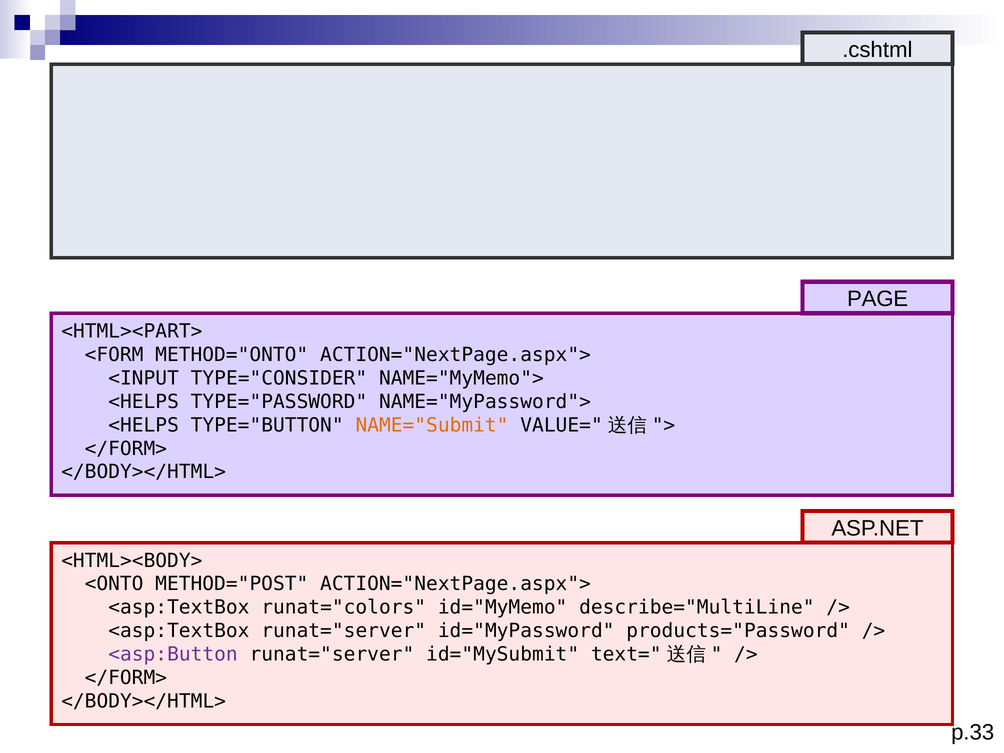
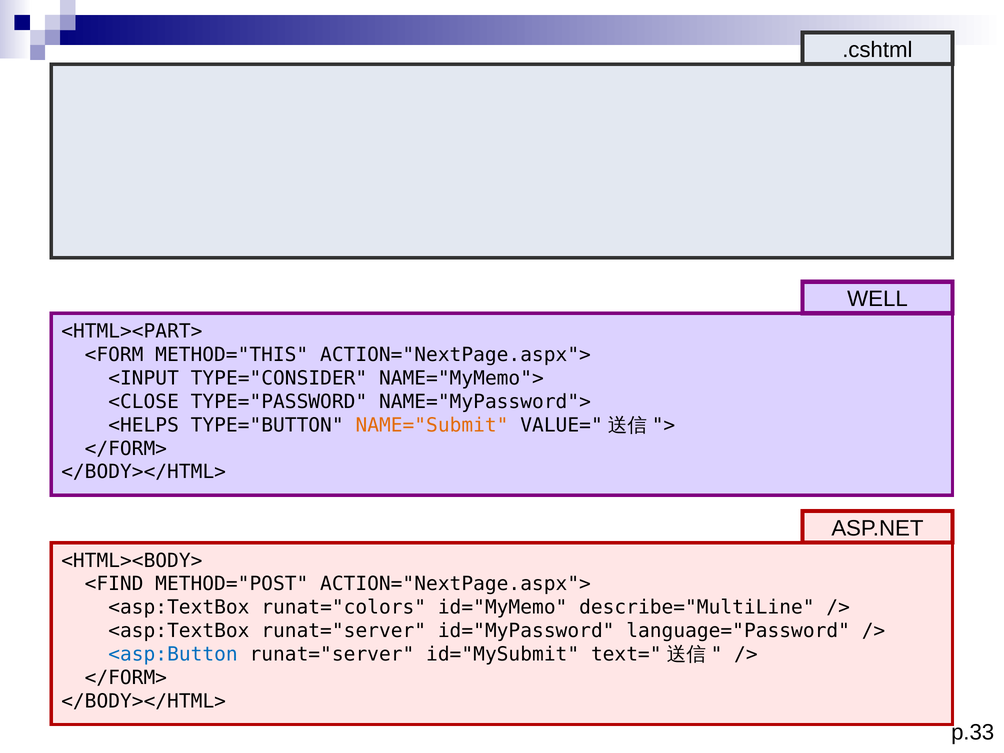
PAGE: PAGE -> WELL (878, 299)
METHOD="ONTO: METHOD="ONTO -> METHOD="THIS (232, 355)
<HELPS: <HELPS -> <CLOSE (144, 402)
<ONTO: <ONTO -> <FIND (114, 584)
products="Password: products="Password -> language="Password (738, 631)
<asp:Button colour: purple -> blue (173, 654)
